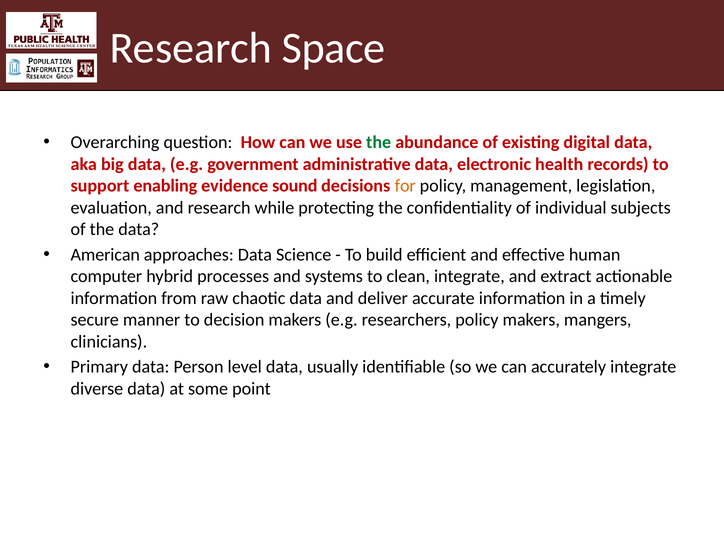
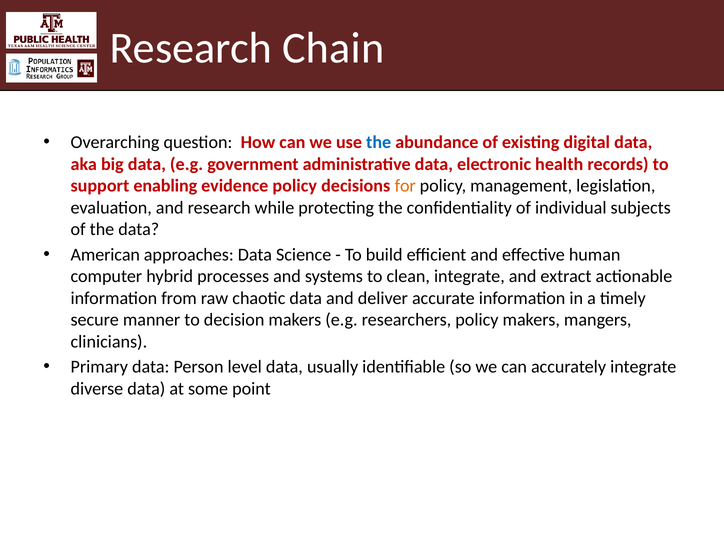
Space: Space -> Chain (333, 48)
the colour: green -> blue (379, 142)
evidence sound: sound -> policy (295, 186)
